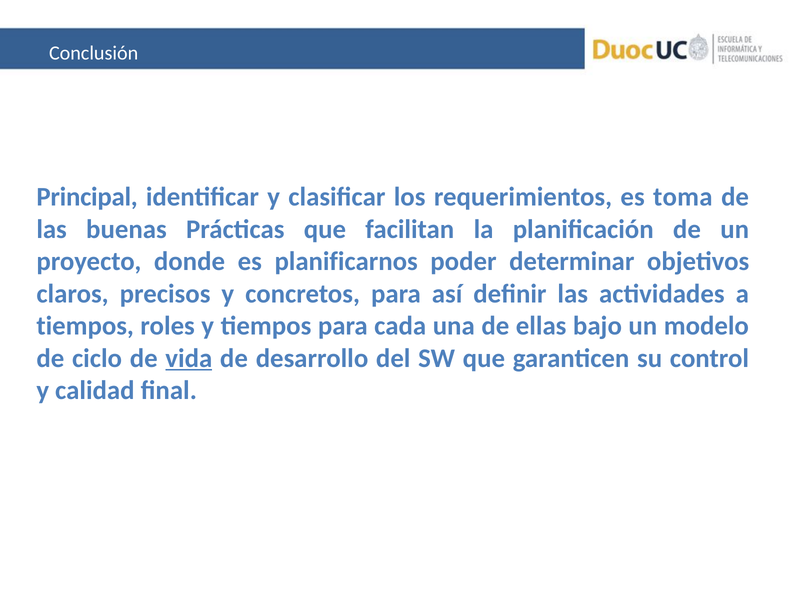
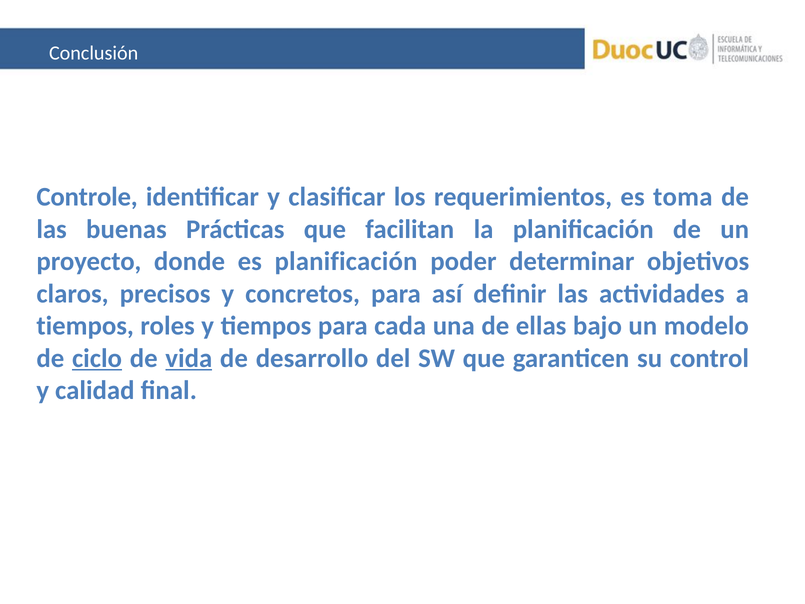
Principal: Principal -> Controle (87, 197)
es planificarnos: planificarnos -> planificación (346, 261)
ciclo underline: none -> present (97, 358)
